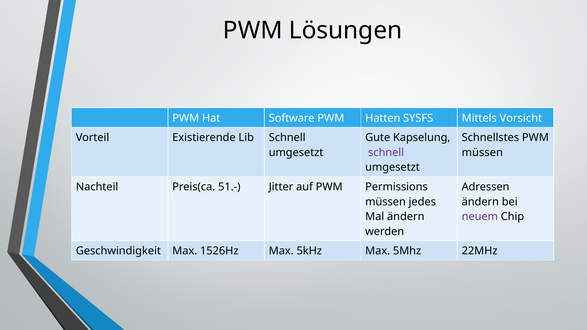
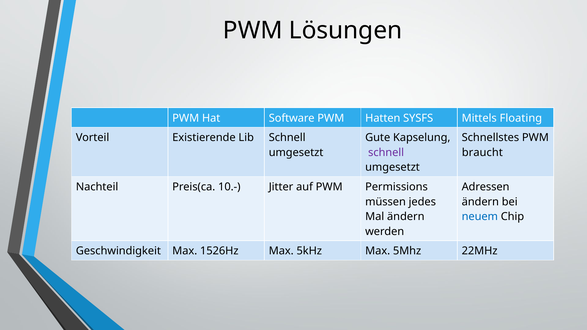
Vorsicht: Vorsicht -> Floating (521, 118)
müssen: müssen -> braucht (482, 152)
51.-: 51.- -> 10.- (229, 187)
neuem colour: purple -> blue (480, 217)
